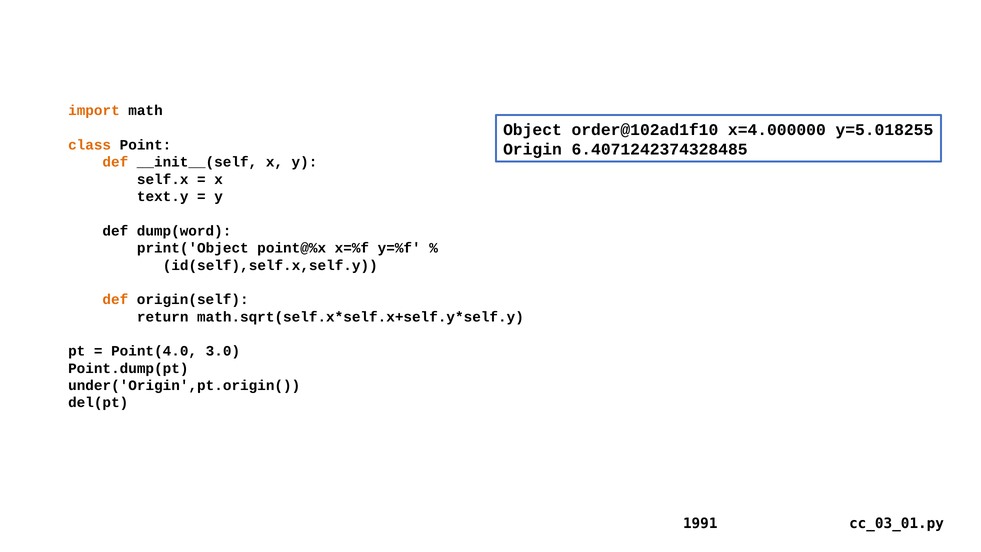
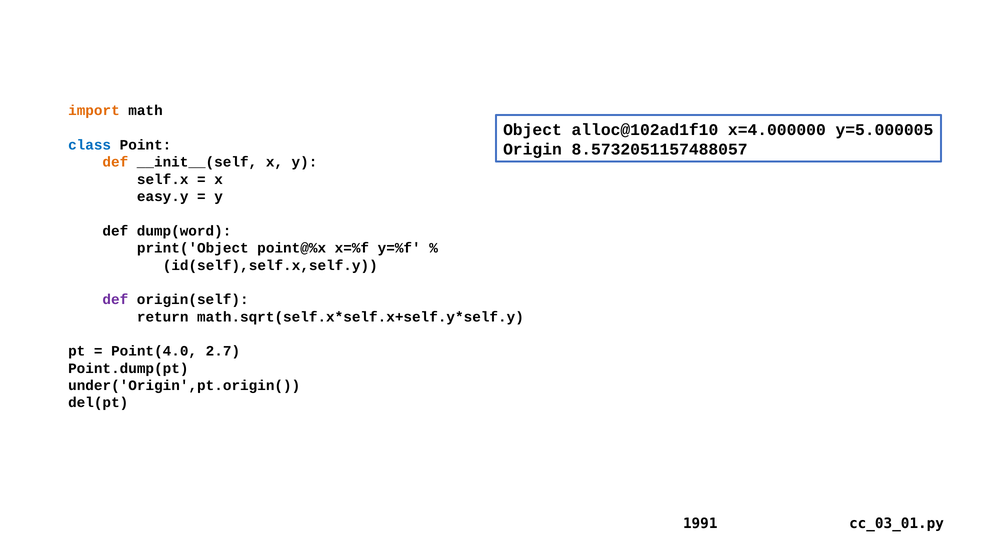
order@102ad1f10: order@102ad1f10 -> alloc@102ad1f10 (645, 130)
y=5.018255: y=5.018255 -> y=5.000005 (884, 130)
class colour: orange -> blue (90, 145)
6.4071242374328485: 6.4071242374328485 -> 8.5732051157488057 (660, 149)
text.y: text.y -> easy.y (163, 196)
def colour: orange -> purple (115, 300)
3.0: 3.0 -> 2.7 (223, 351)
